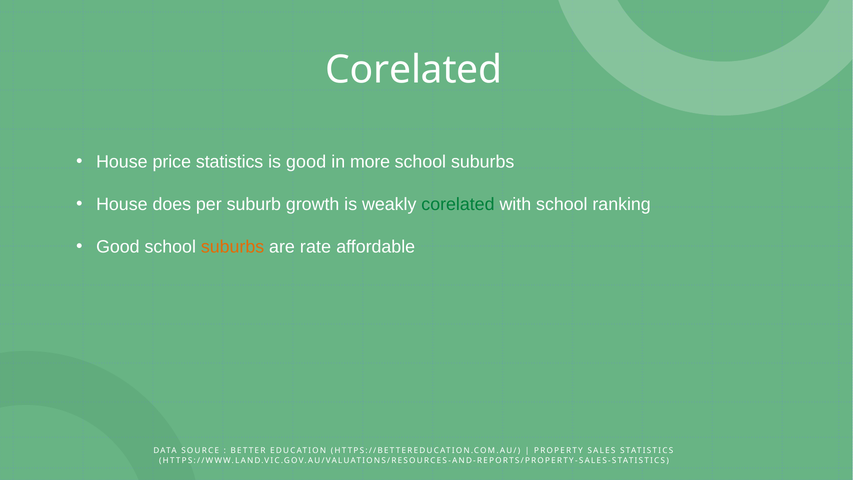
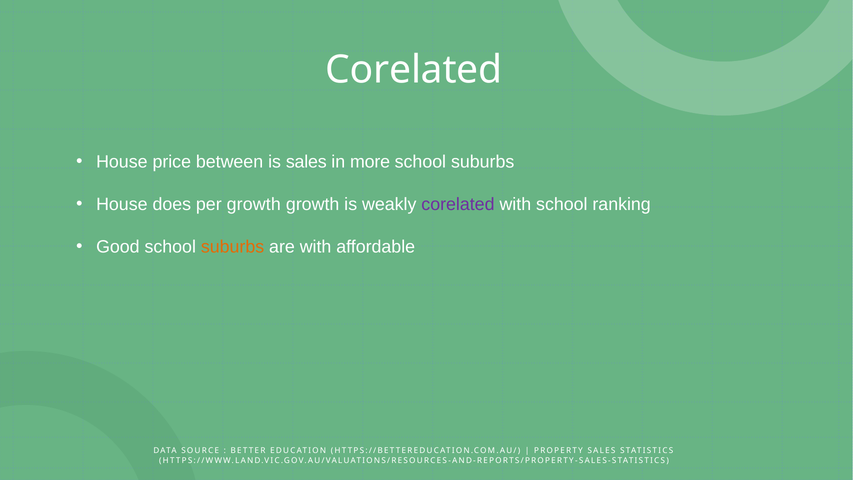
price statistics: statistics -> between (230, 162)
is good: good -> sales (306, 162)
per suburb: suburb -> growth (254, 204)
corelated colour: green -> purple (458, 204)
are rate: rate -> with (316, 247)
